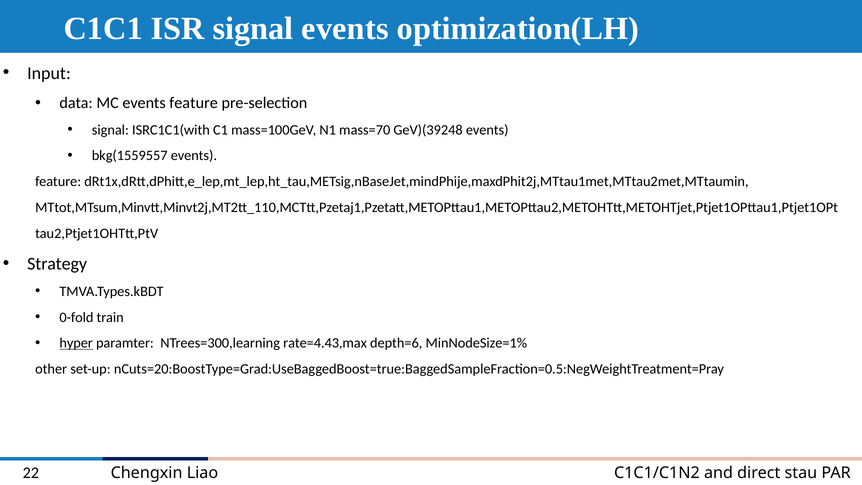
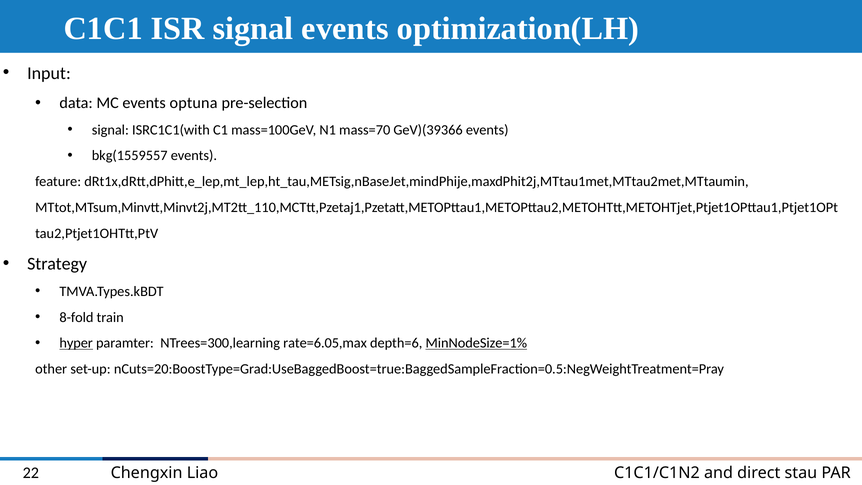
MC events feature: feature -> optuna (194, 103)
GeV)(39248: GeV)(39248 -> GeV)(39366 (428, 130)
0-fold: 0-fold -> 8-fold (76, 317)
rate=4.43,max: rate=4.43,max -> rate=6.05,max (325, 343)
MinNodeSize=1% underline: none -> present (476, 343)
